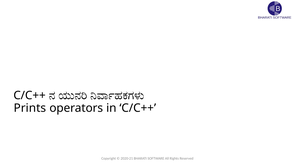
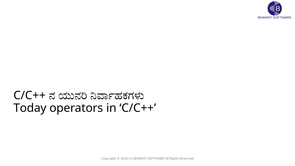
Prints: Prints -> Today (30, 108)
